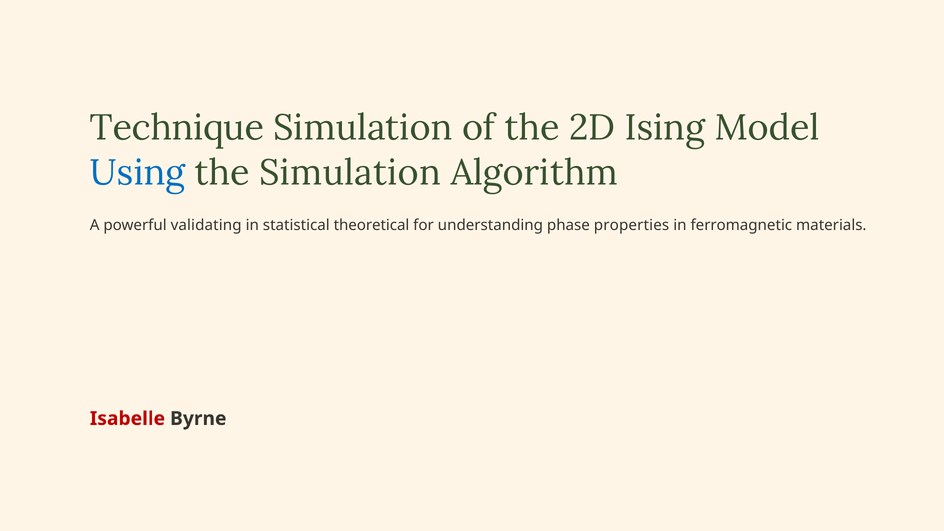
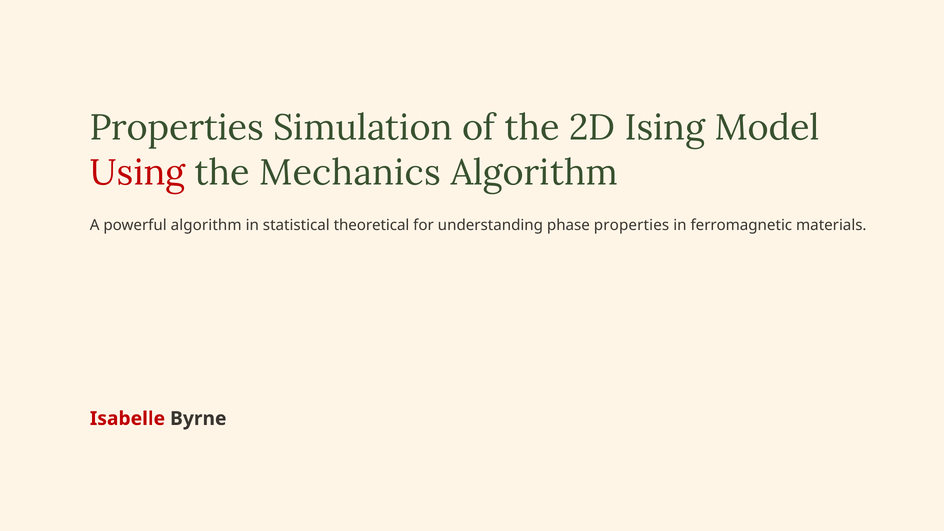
Technique: Technique -> Properties (177, 128)
Using colour: blue -> red (138, 173)
the Simulation: Simulation -> Mechanics (350, 173)
powerful validating: validating -> algorithm (206, 225)
